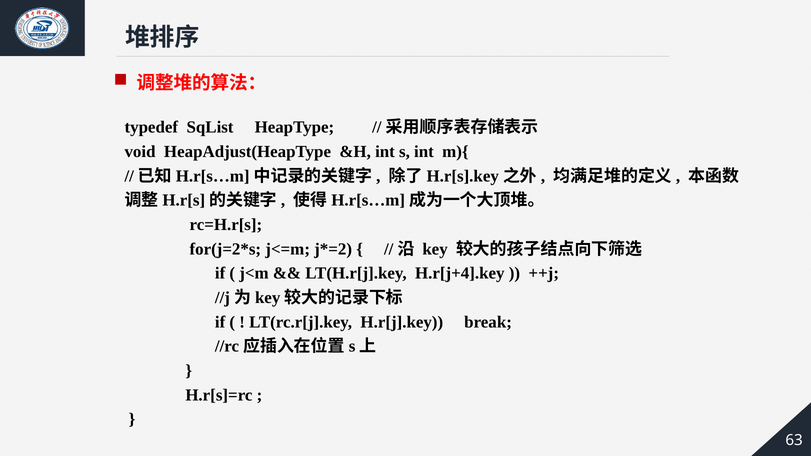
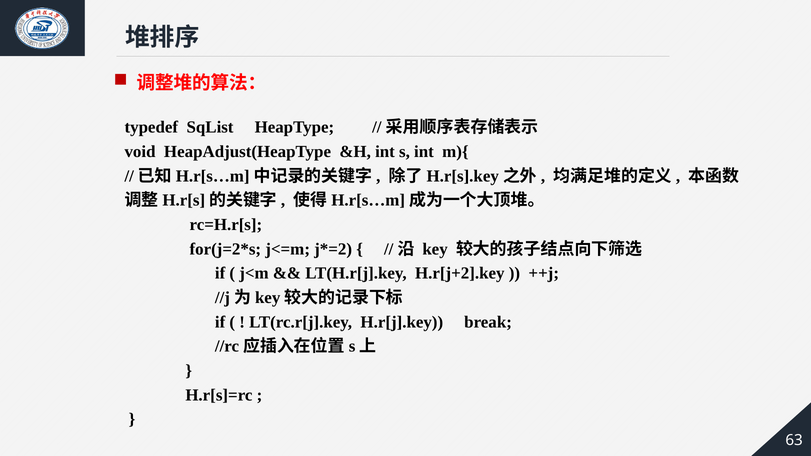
H.r[j+4].key: H.r[j+4].key -> H.r[j+2].key (460, 273)
